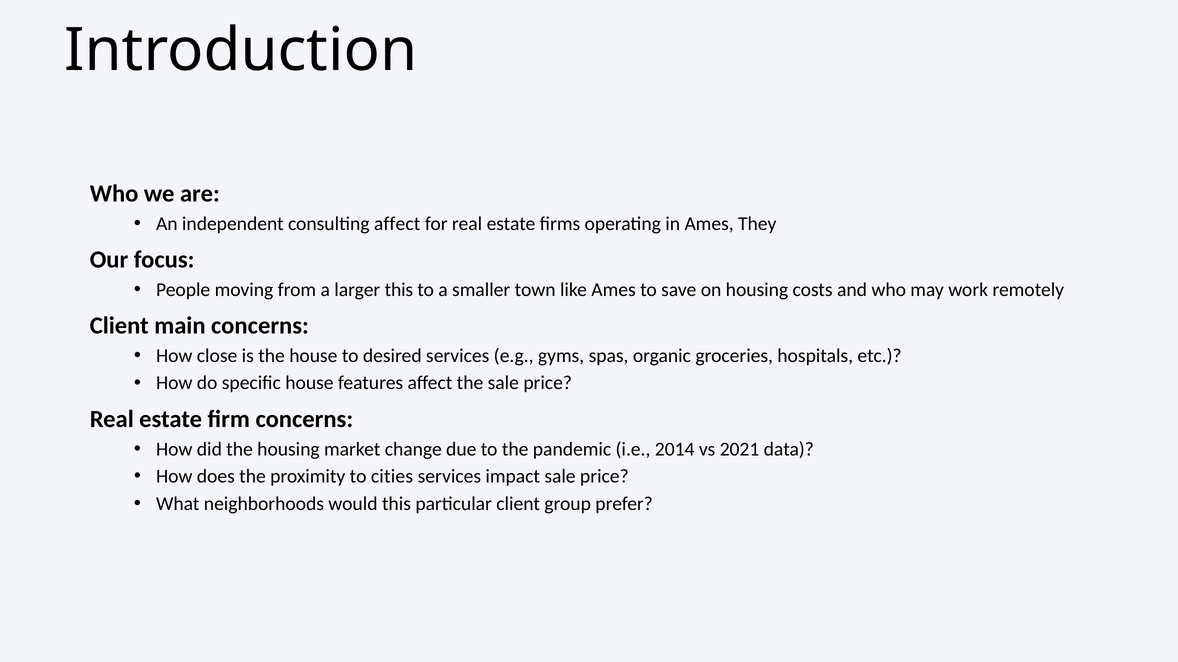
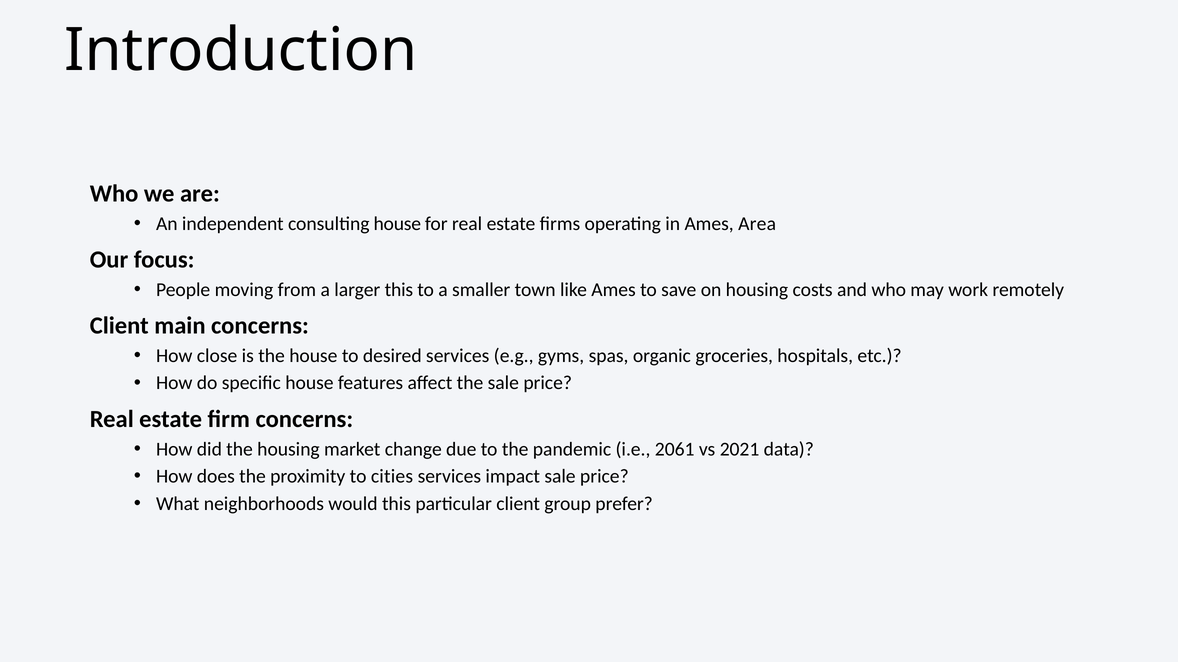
consulting affect: affect -> house (397, 224)
They: They -> Area (757, 224)
2014: 2014 -> 2061 (675, 449)
